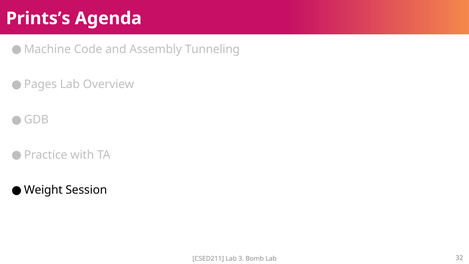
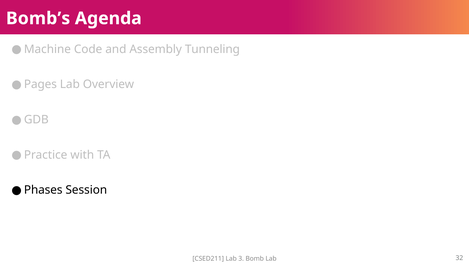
Prints’s: Prints’s -> Bomb’s (38, 18)
Weight: Weight -> Phases (43, 190)
